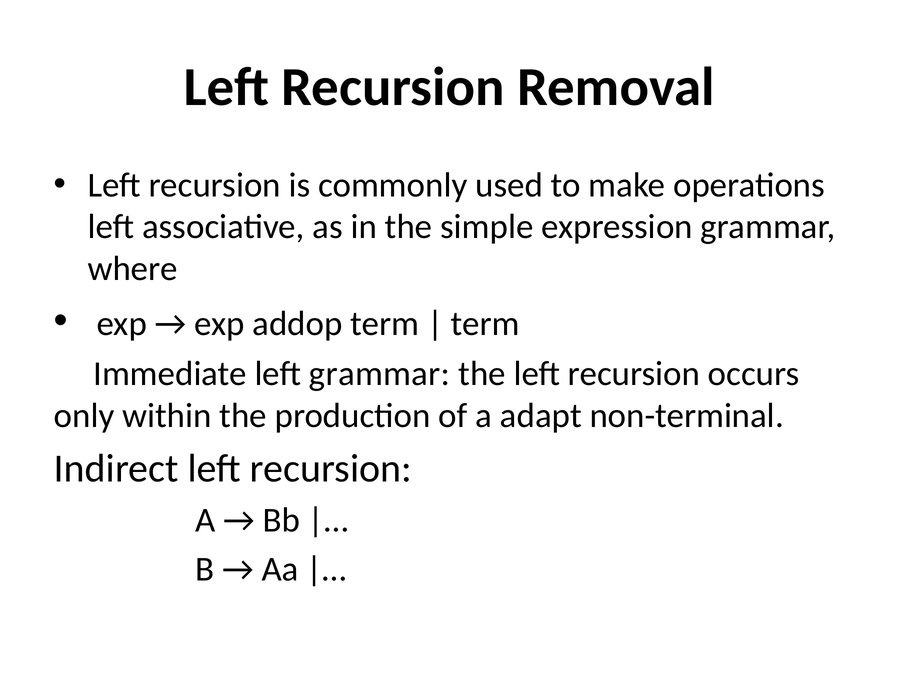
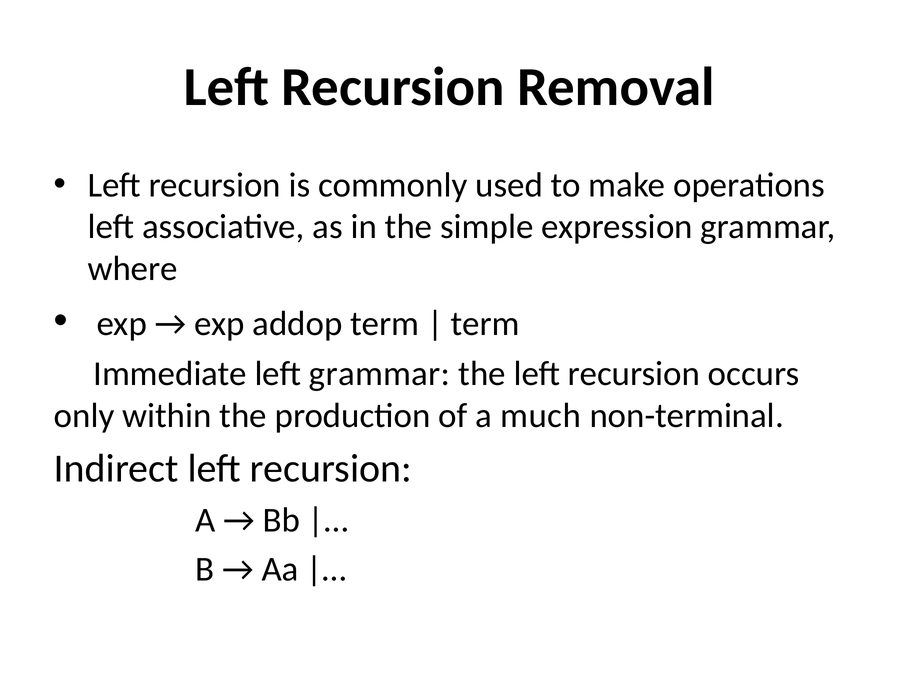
adapt: adapt -> much (541, 416)
